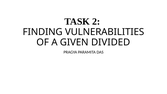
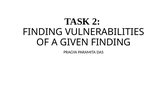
GIVEN DIVIDED: DIVIDED -> FINDING (111, 42)
